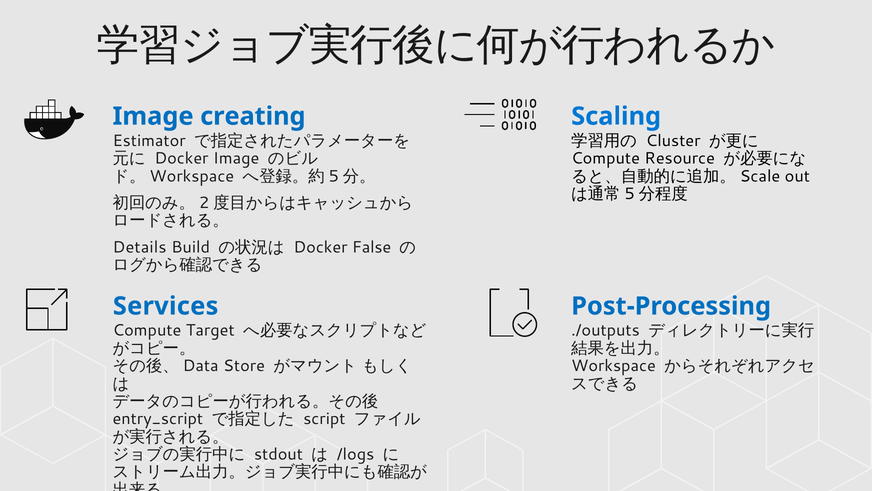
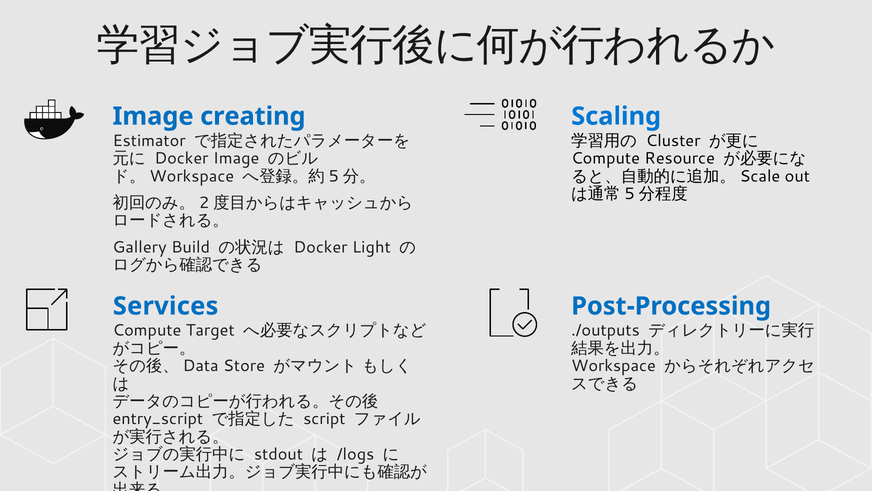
Details: Details -> Gallery (140, 247)
False: False -> Light (371, 247)
